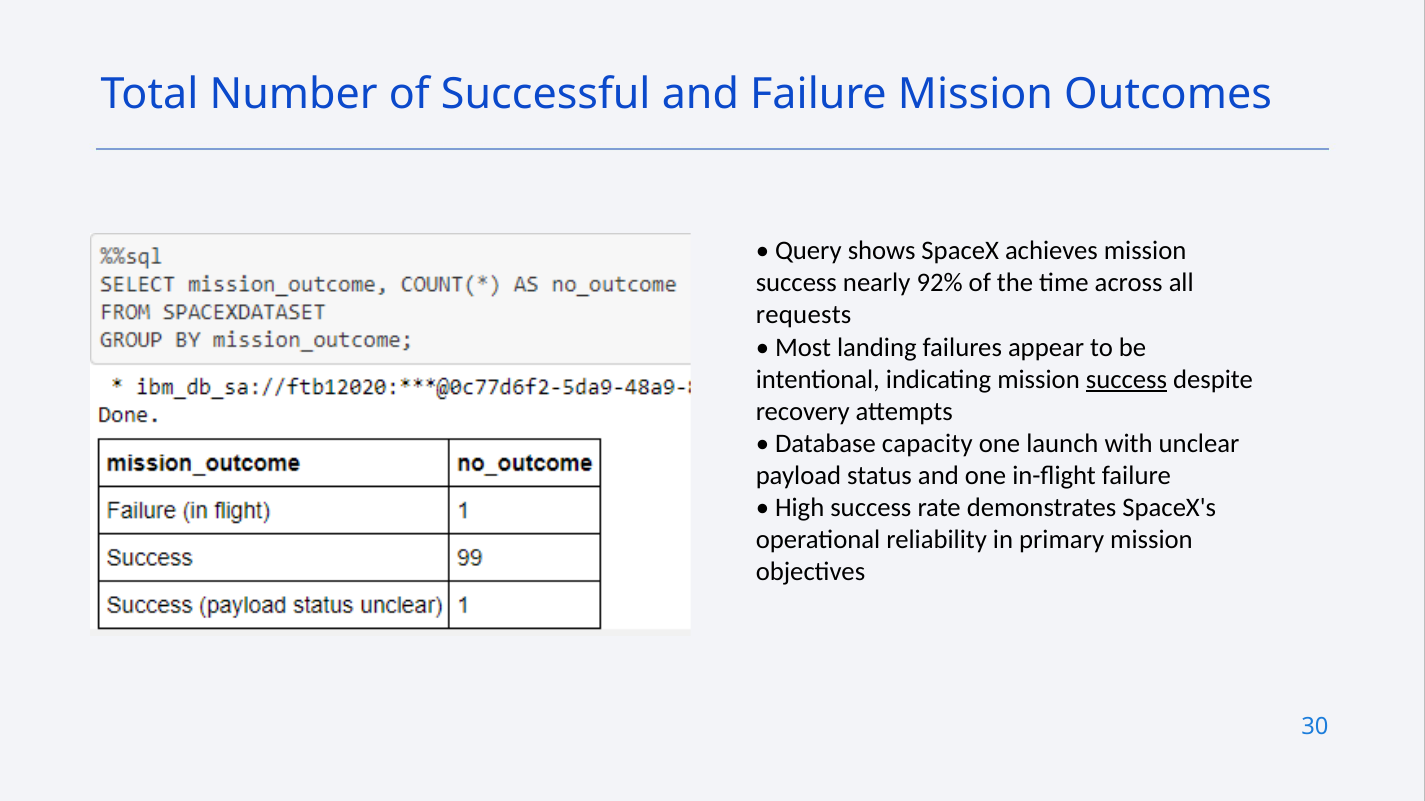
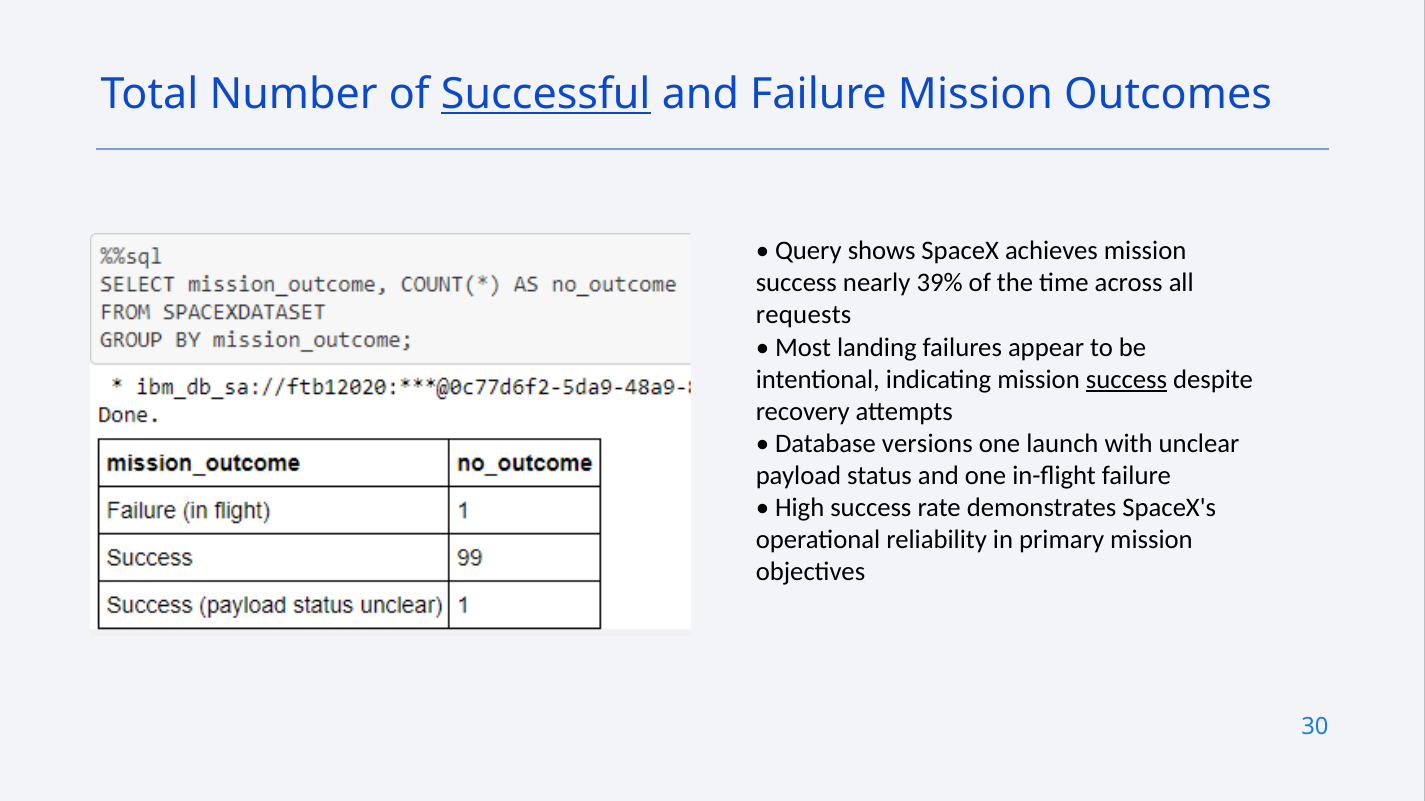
Successful underline: none -> present (546, 95)
92%: 92% -> 39% (940, 283)
capacity: capacity -> versions (927, 444)
